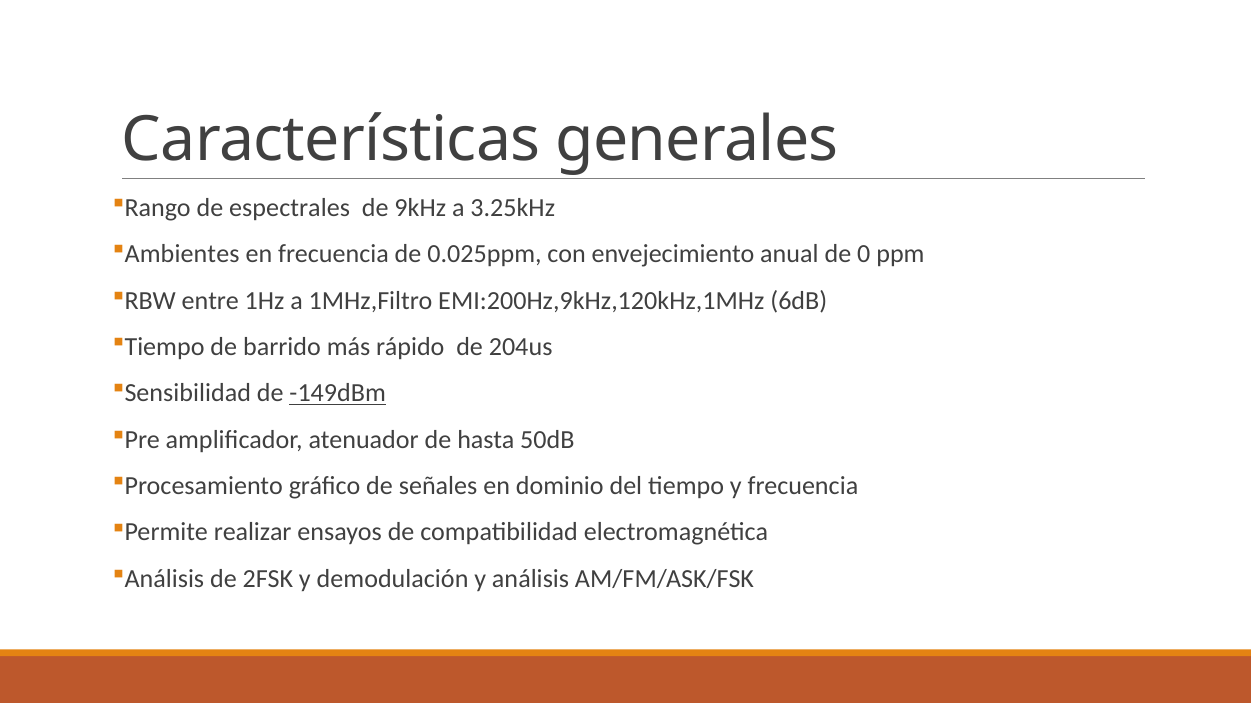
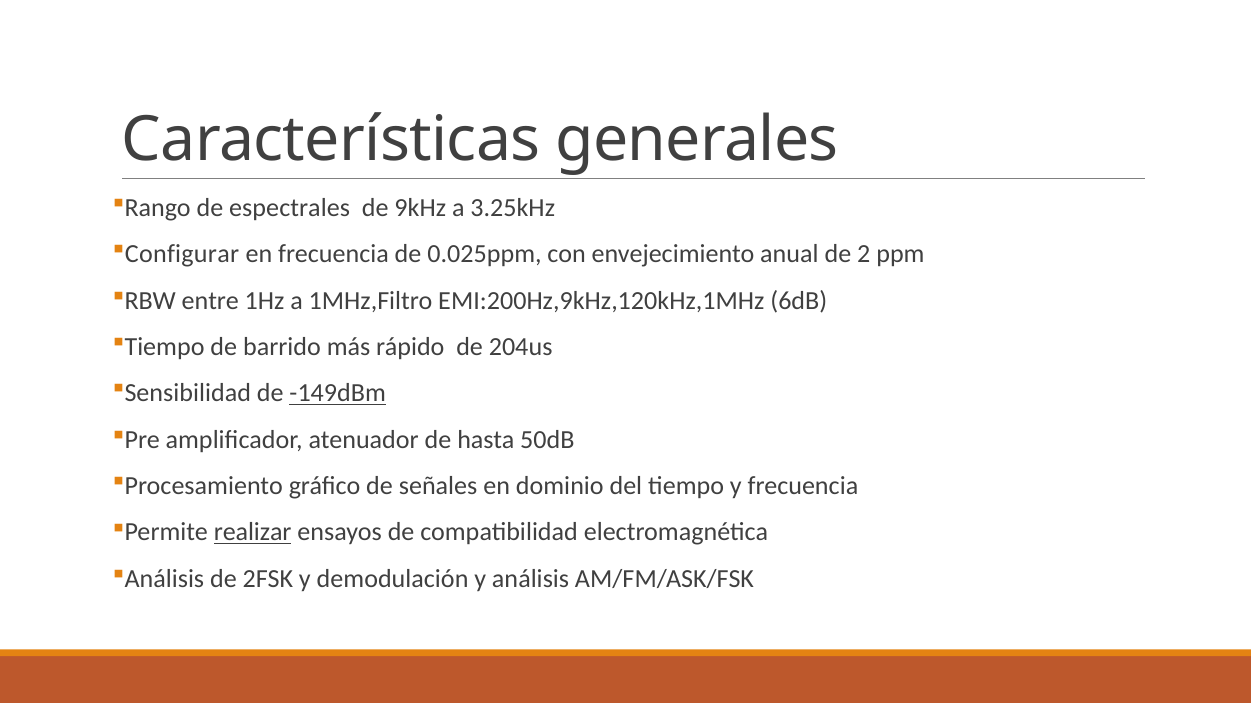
Ambientes: Ambientes -> Configurar (182, 254)
0: 0 -> 2 (864, 254)
realizar underline: none -> present (253, 533)
